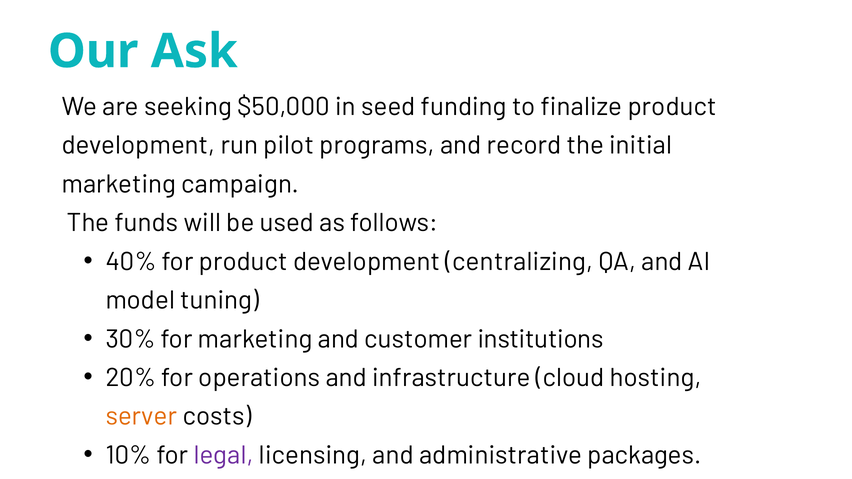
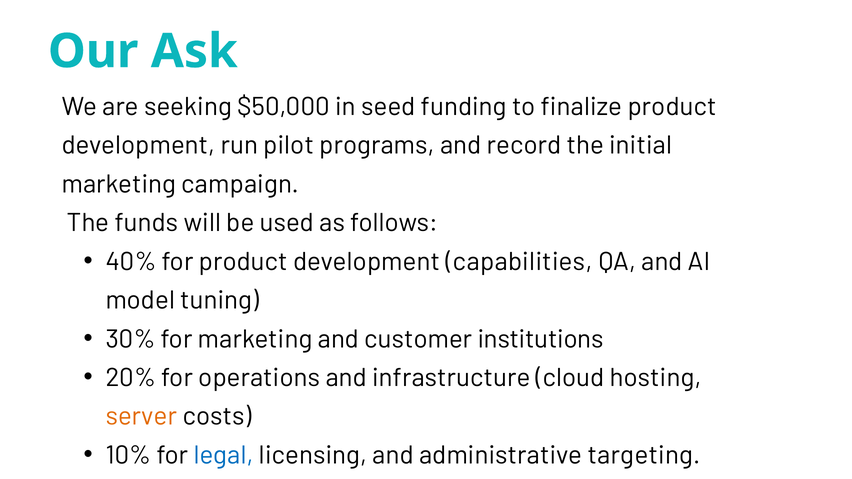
centralizing: centralizing -> capabilities (519, 262)
legal colour: purple -> blue (224, 455)
packages: packages -> targeting (644, 455)
